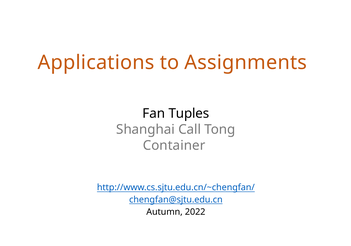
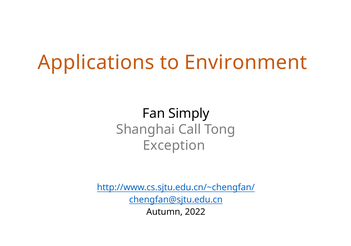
Assignments: Assignments -> Environment (246, 62)
Tuples: Tuples -> Simply (189, 113)
Container: Container -> Exception (174, 145)
